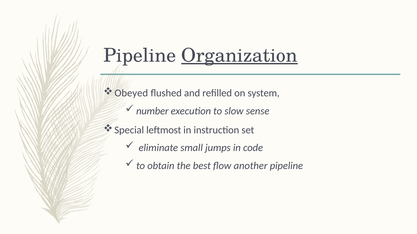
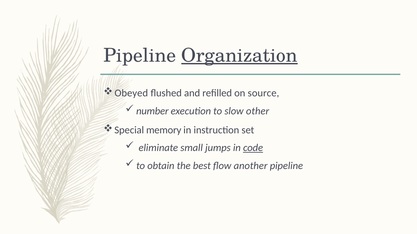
system: system -> source (263, 93)
sense: sense -> other (258, 111)
leftmost: leftmost -> memory (164, 130)
code underline: none -> present (253, 148)
